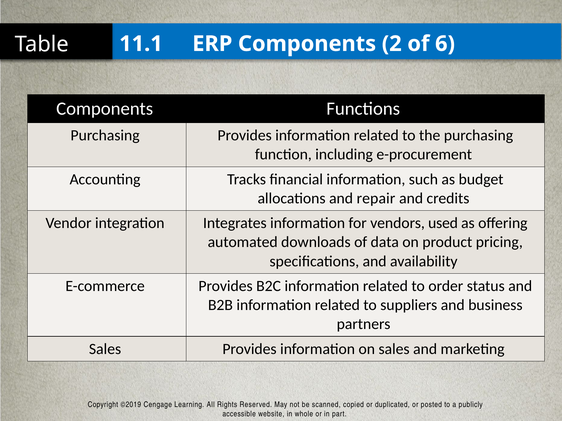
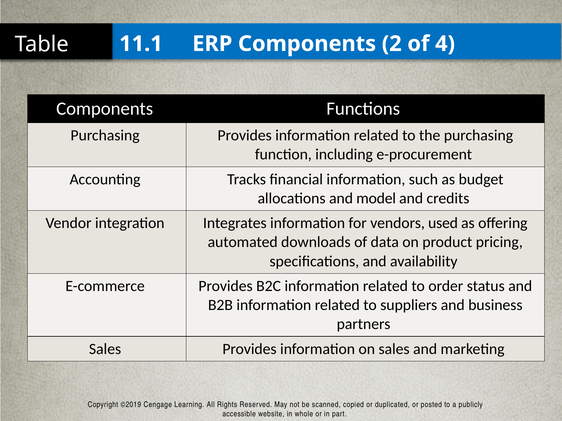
6: 6 -> 4 (445, 44)
repair: repair -> model (376, 199)
